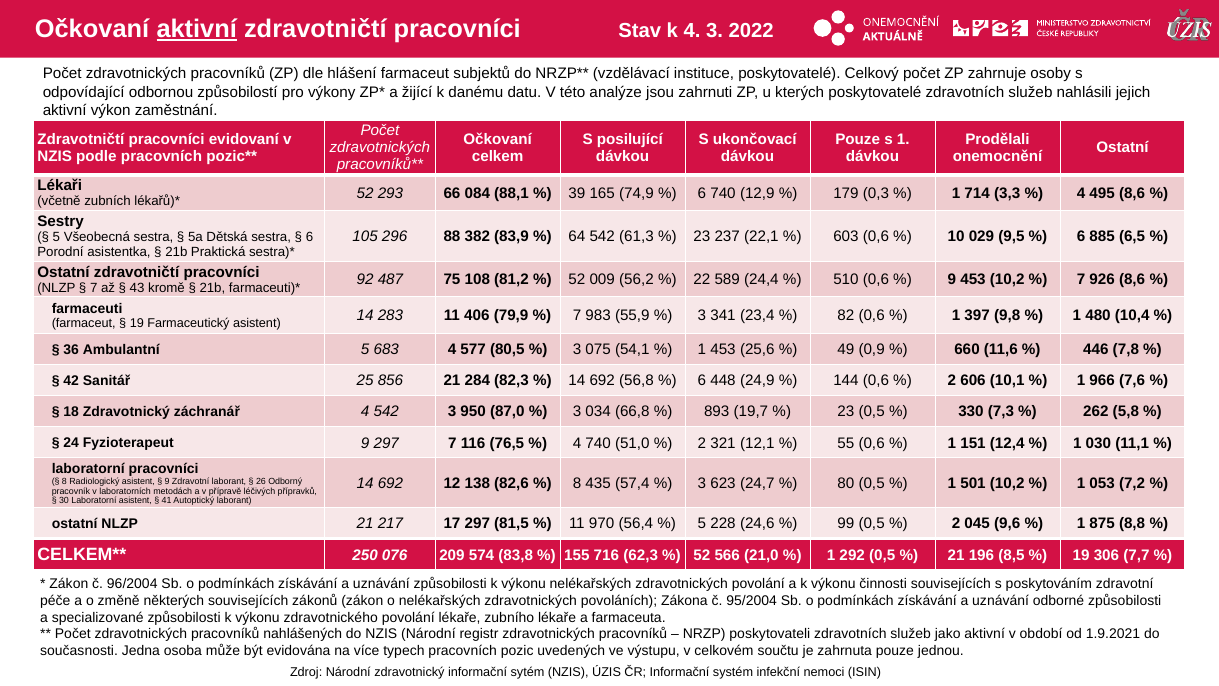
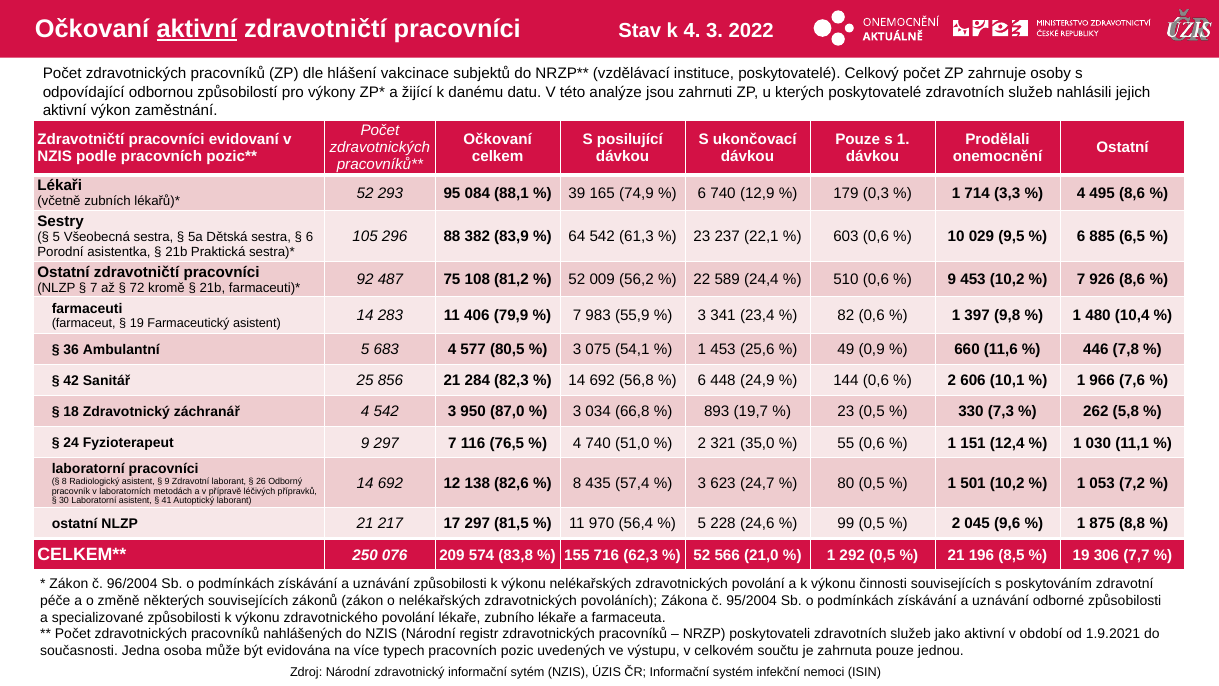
hlášení farmaceut: farmaceut -> vakcinace (415, 74)
66: 66 -> 95 (452, 193)
43: 43 -> 72 (137, 288)
12,1: 12,1 -> 35,0 (757, 443)
